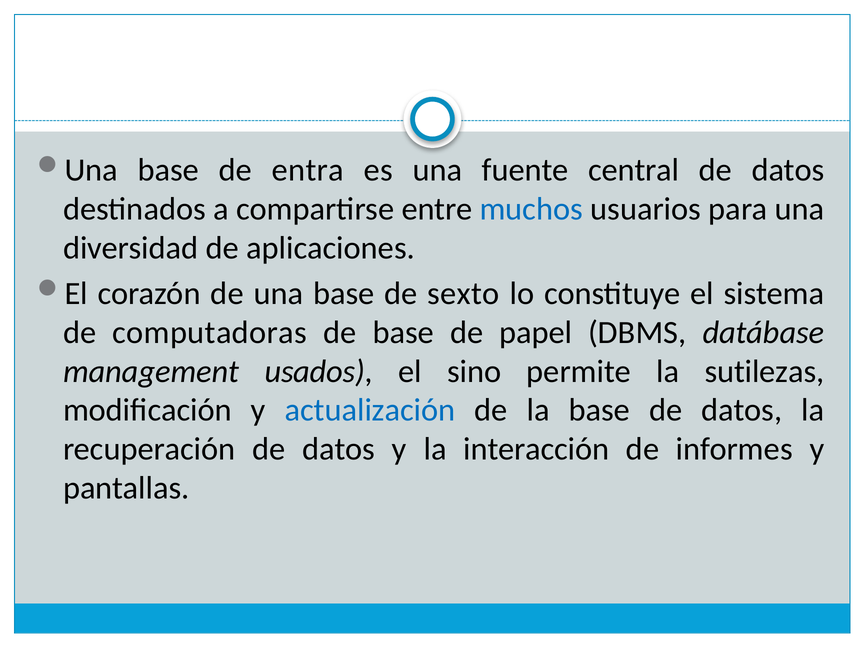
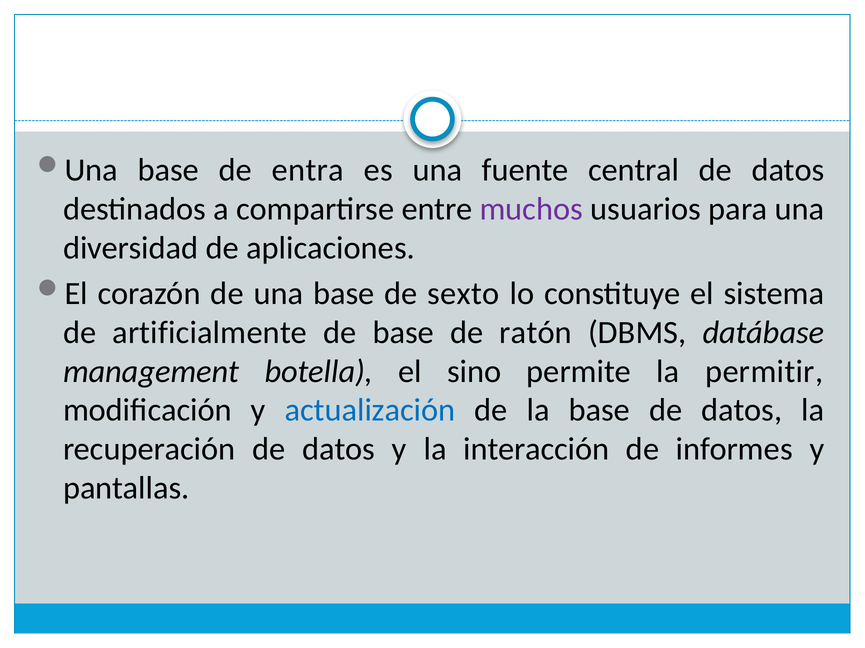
muchos colour: blue -> purple (531, 209)
computadoras: computadoras -> artificialmente (210, 333)
papel: papel -> ratón (536, 333)
usados: usados -> botella (319, 372)
sutilezas: sutilezas -> permitir (764, 372)
